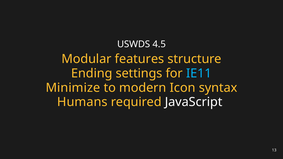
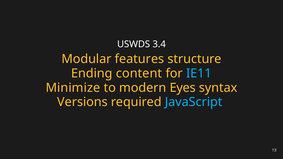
4.5: 4.5 -> 3.4 (159, 44)
settings: settings -> content (139, 73)
Icon: Icon -> Eyes (183, 88)
Humans: Humans -> Versions (82, 102)
JavaScript colour: white -> light blue (194, 102)
